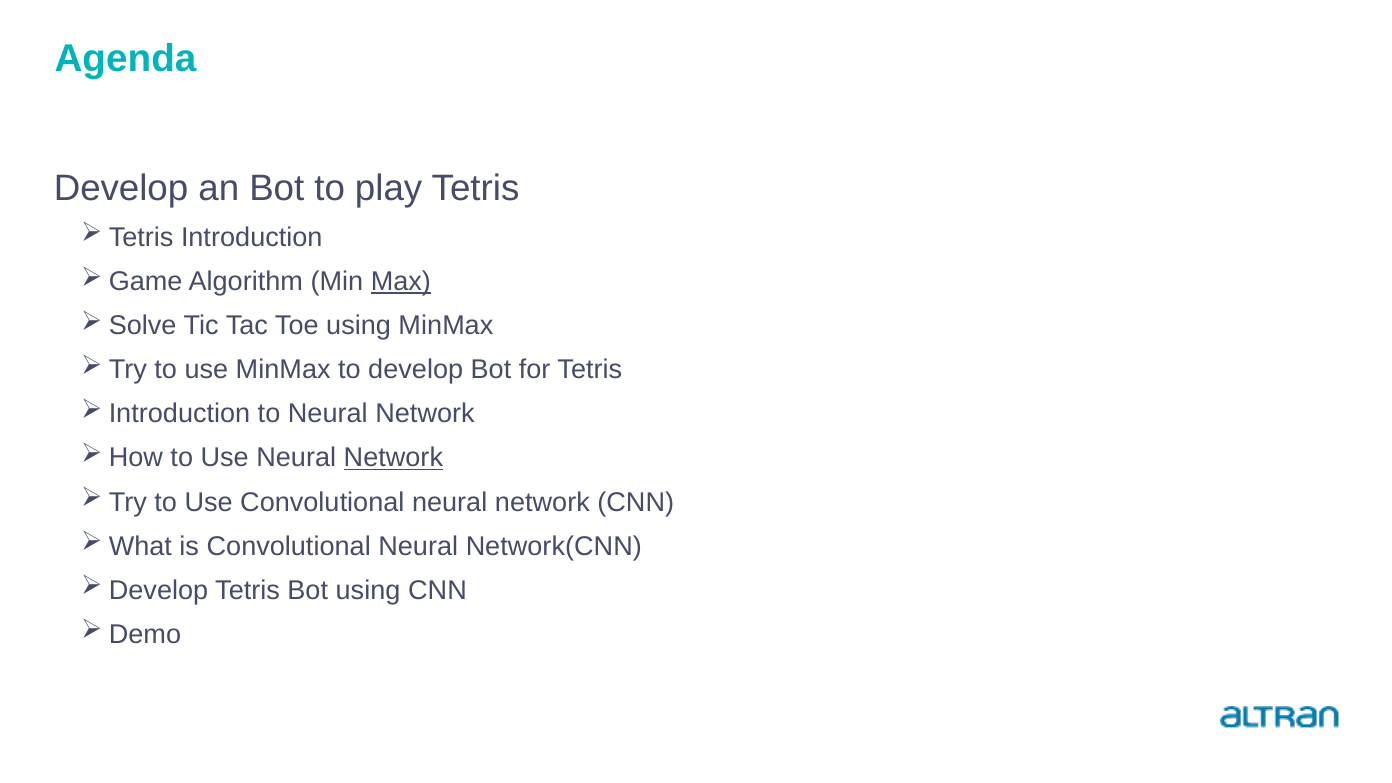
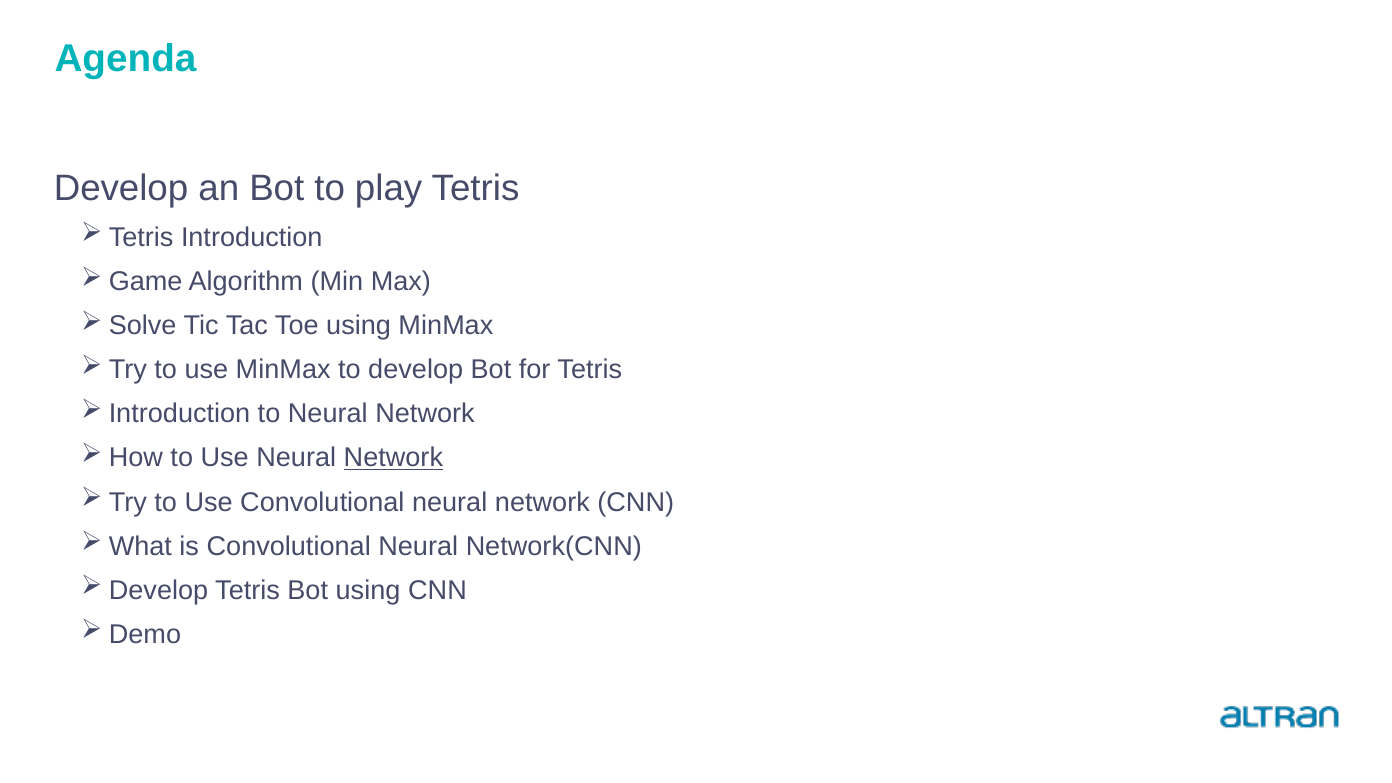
Max underline: present -> none (401, 282)
